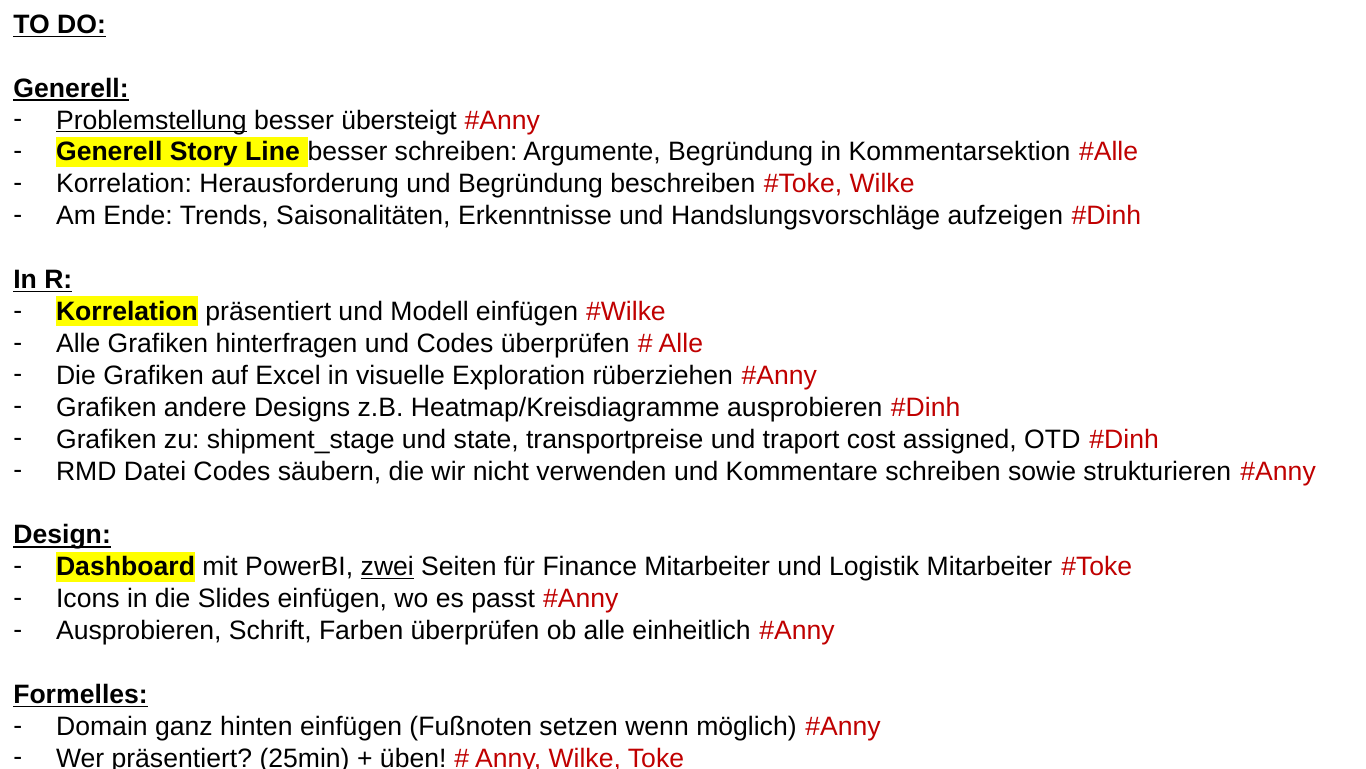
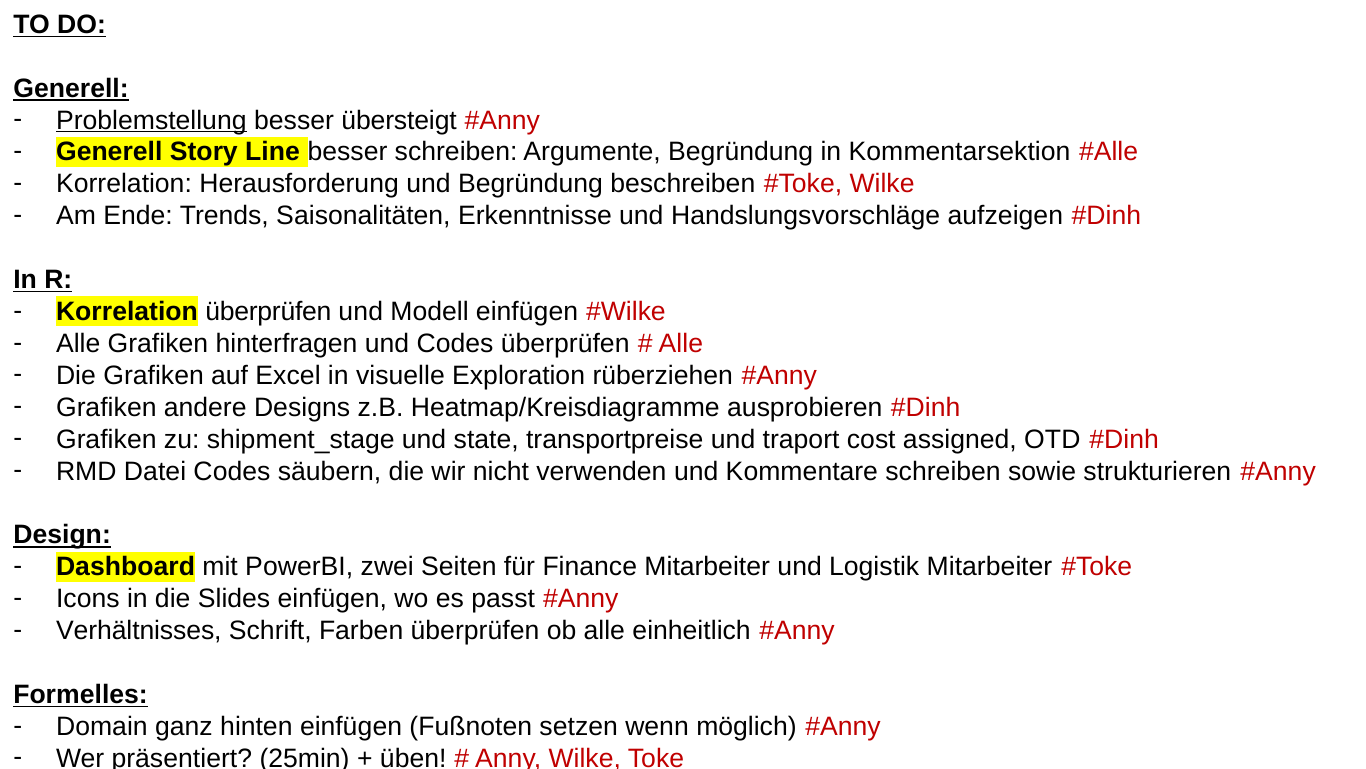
Korrelation präsentiert: präsentiert -> überprüfen (268, 311)
zwei underline: present -> none (387, 567)
Ausprobieren: Ausprobieren -> Verhältnisses (139, 630)
